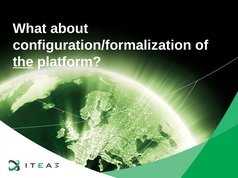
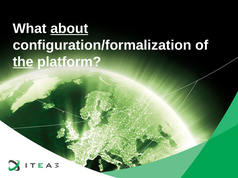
about underline: none -> present (69, 29)
